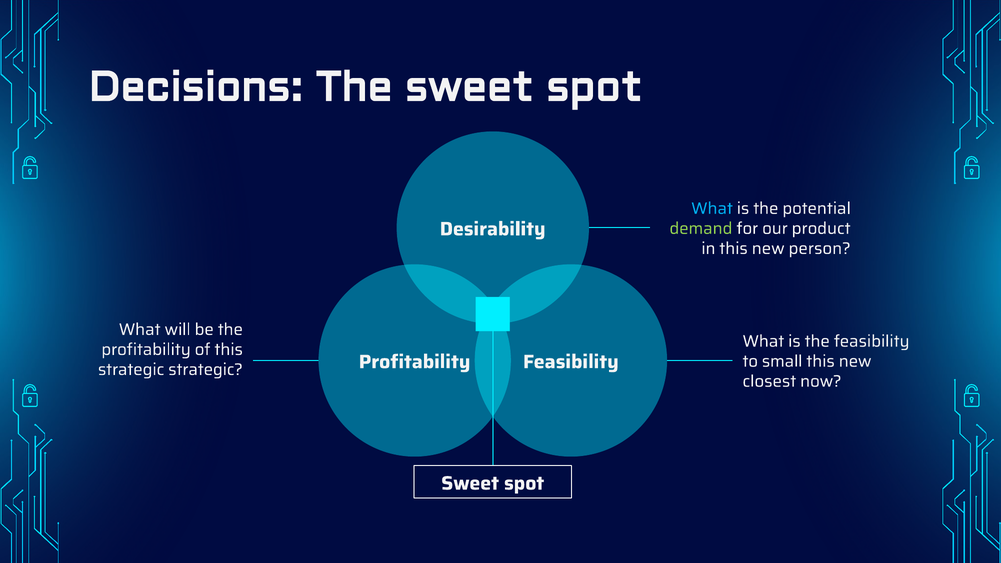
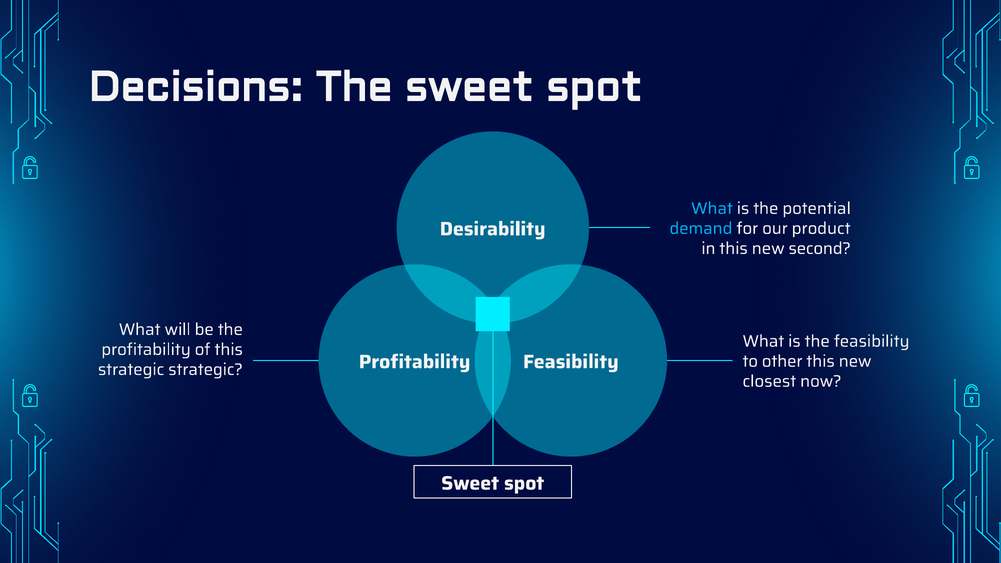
demand colour: light green -> light blue (701, 228)
person: person -> second (820, 248)
small: small -> other (782, 361)
